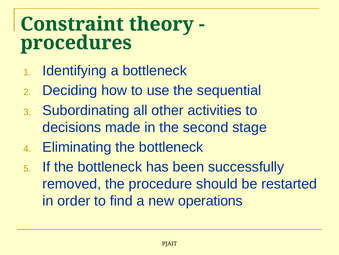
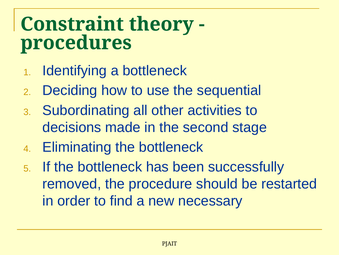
operations: operations -> necessary (210, 200)
